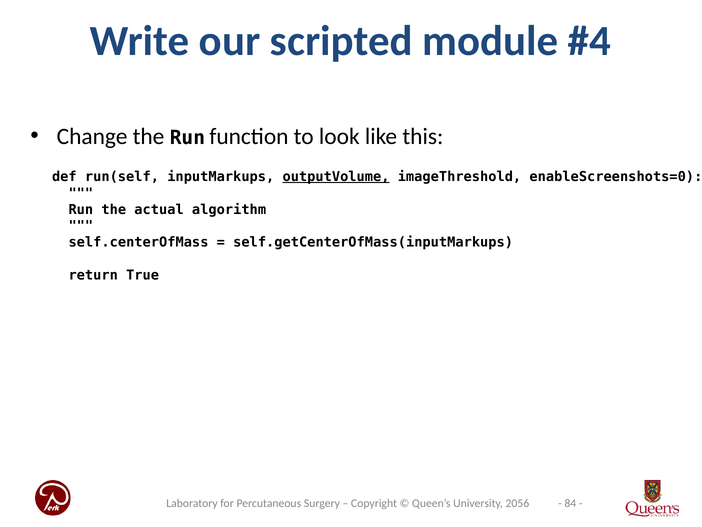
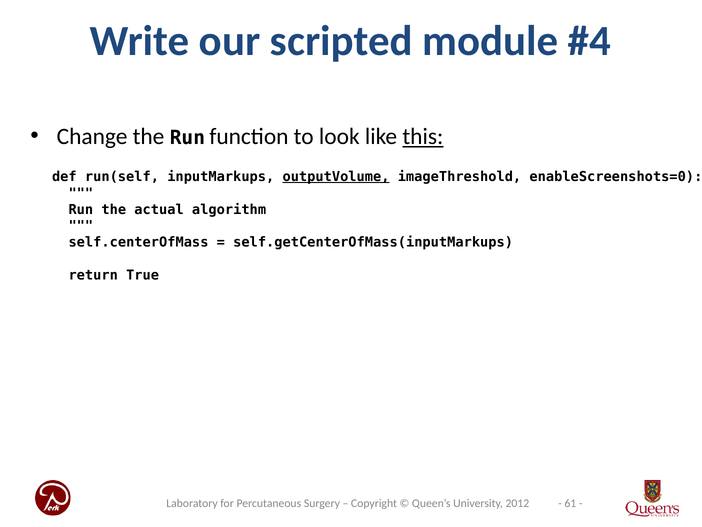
this underline: none -> present (423, 136)
84: 84 -> 61 (570, 503)
2056: 2056 -> 2012 (517, 503)
